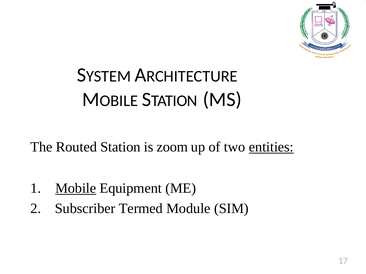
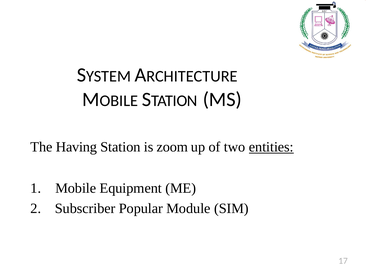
Routed: Routed -> Having (76, 147)
Mobile underline: present -> none (76, 189)
Termed: Termed -> Popular (141, 209)
